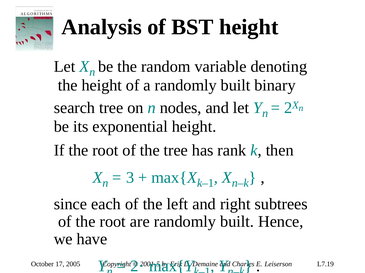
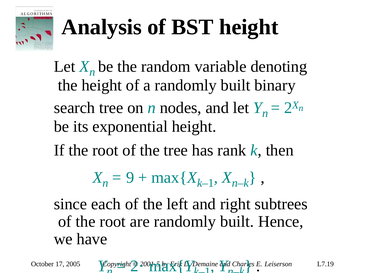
3: 3 -> 9 (130, 178)
